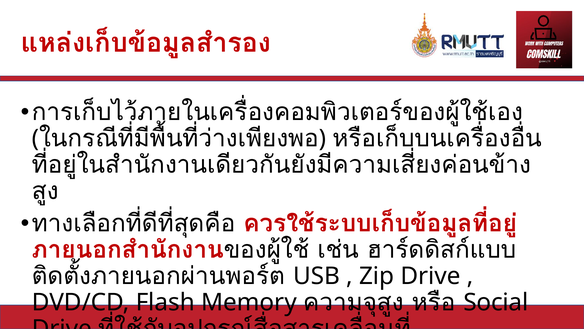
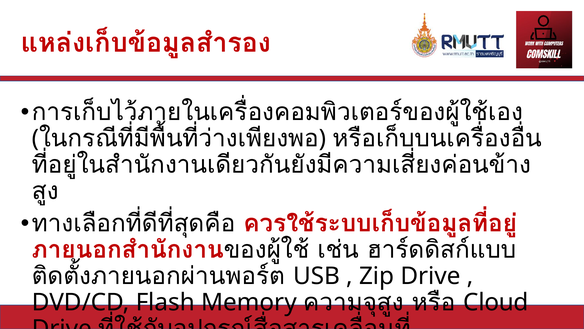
Social: Social -> Cloud (496, 302)
